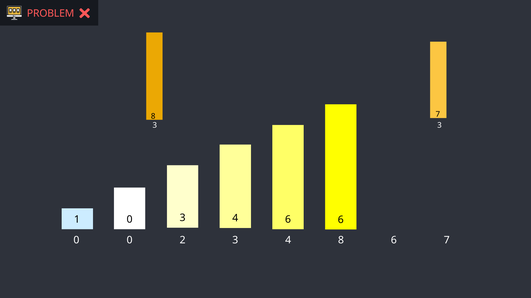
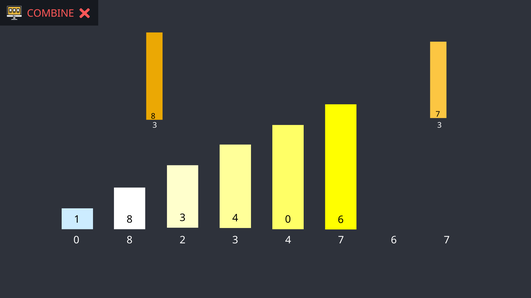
PROBLEM: PROBLEM -> COMBINE (51, 14)
1 0: 0 -> 8 (130, 220)
4 6: 6 -> 0 (288, 220)
0 0: 0 -> 8 (130, 241)
4 8: 8 -> 7 (341, 241)
